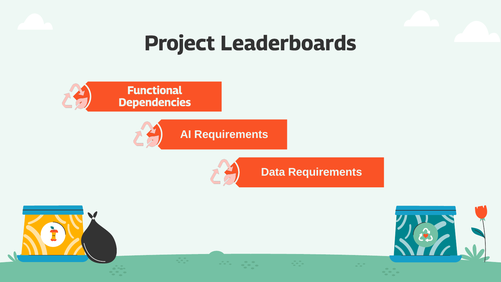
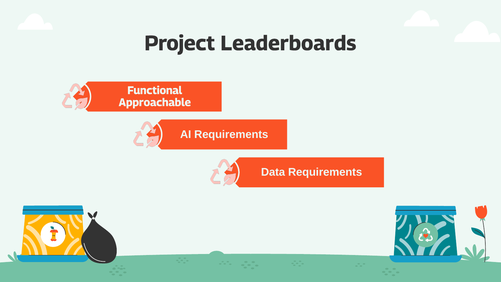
Dependencies: Dependencies -> Approachable (155, 102)
